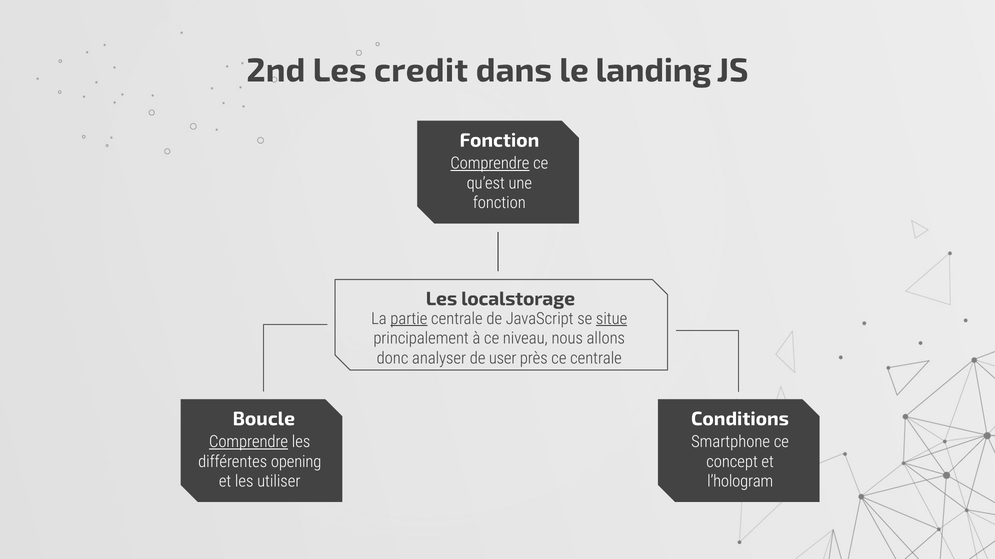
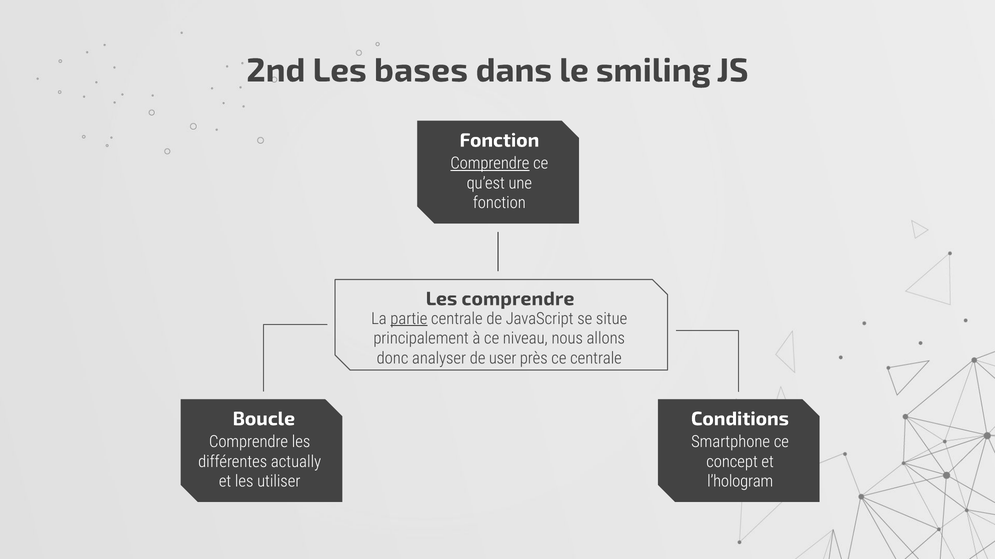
credit: credit -> bases (421, 71)
landing: landing -> smiling (653, 71)
Les localstorage: localstorage -> comprendre (518, 299)
situe underline: present -> none (612, 319)
Comprendre underline: present -> none (249, 442)
opening: opening -> actually (296, 462)
